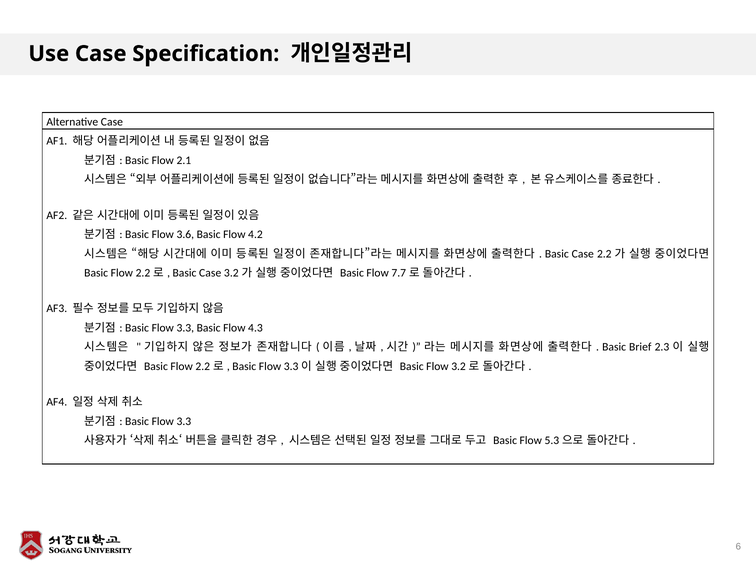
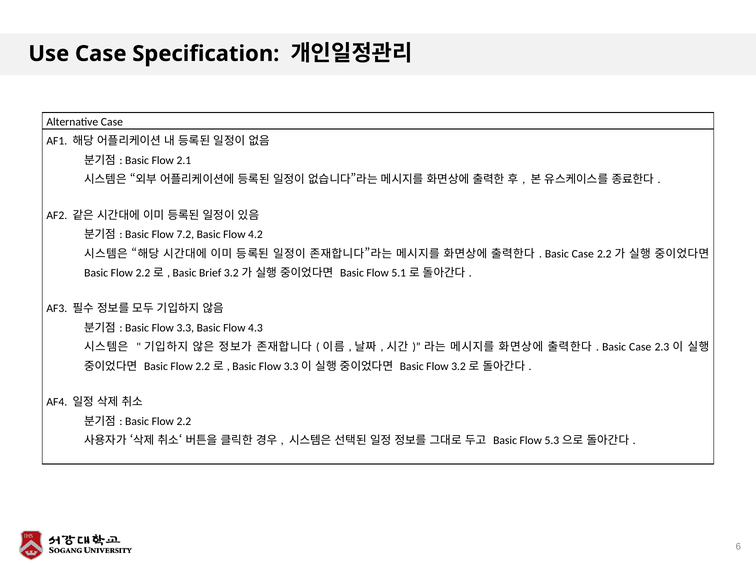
3.6: 3.6 -> 7.2 (185, 234)
Case: Case -> Brief (210, 273)
7.7: 7.7 -> 5.1 (399, 273)
Brief: Brief -> Case (640, 347)
3.3: 3.3 -> 2.2 (184, 421)
